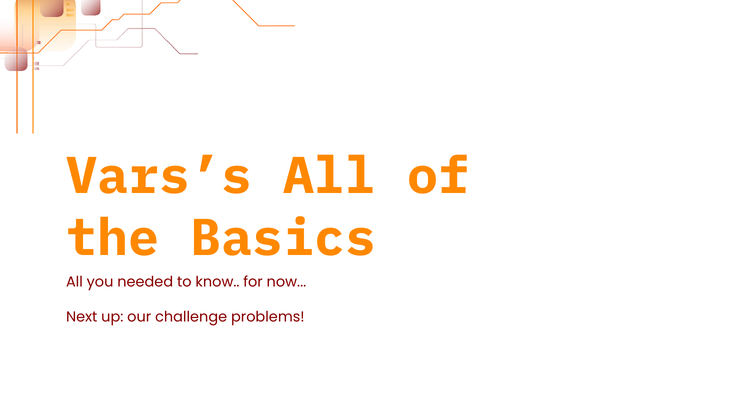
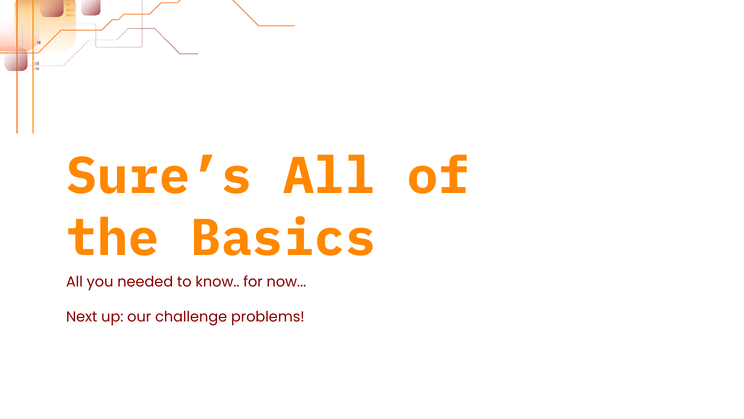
Vars’s: Vars’s -> Sure’s (159, 176)
